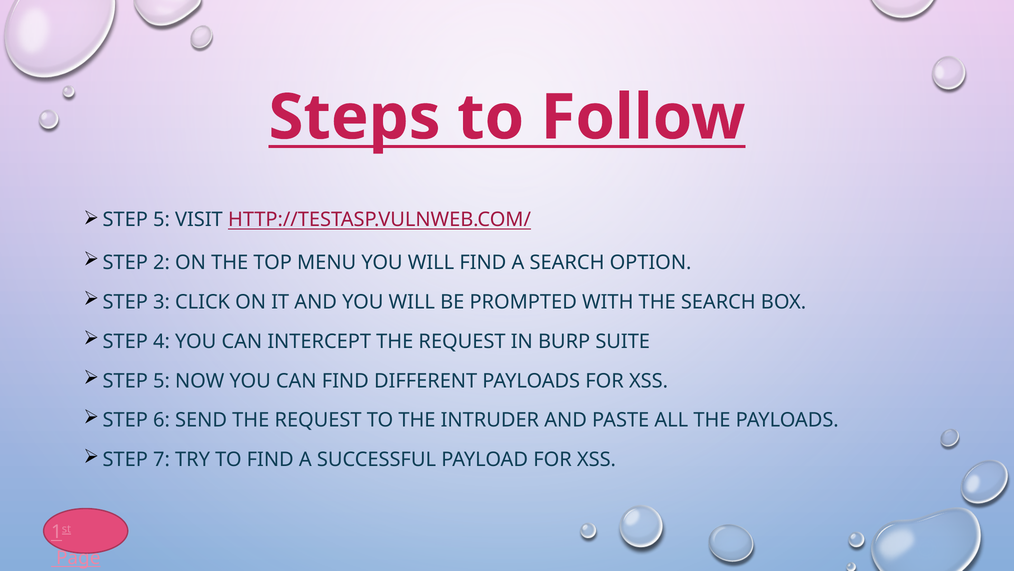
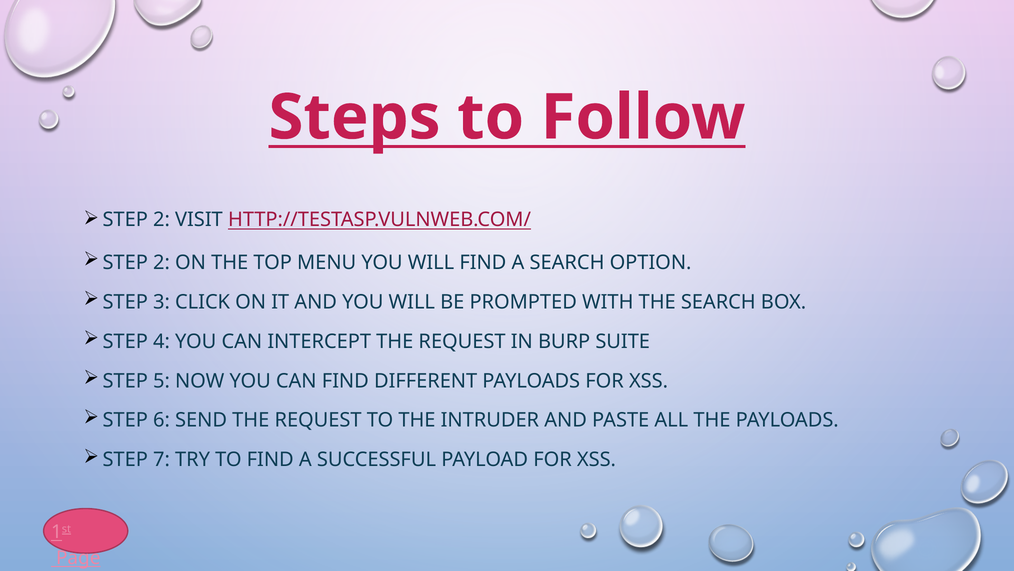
5: 5 -> 2 (162, 220)
